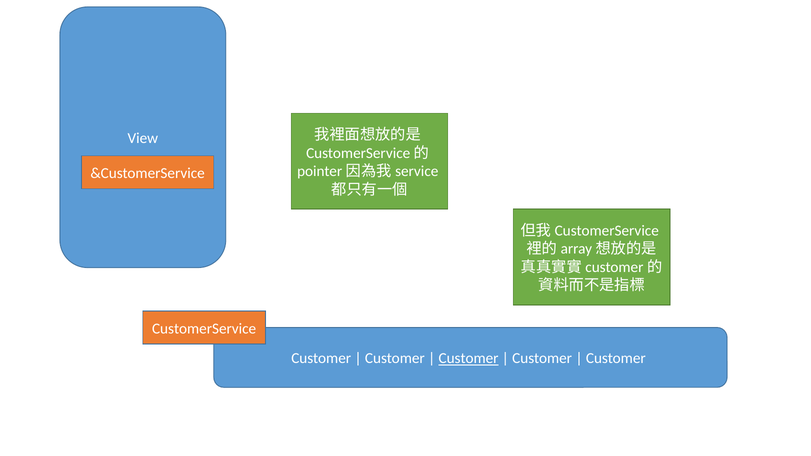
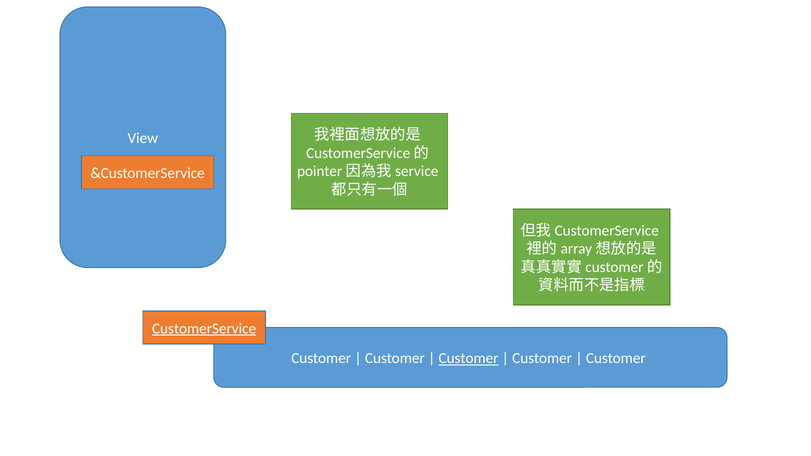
CustomerService underline: none -> present (204, 329)
